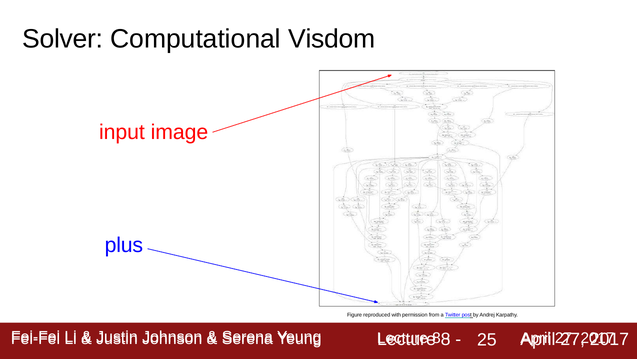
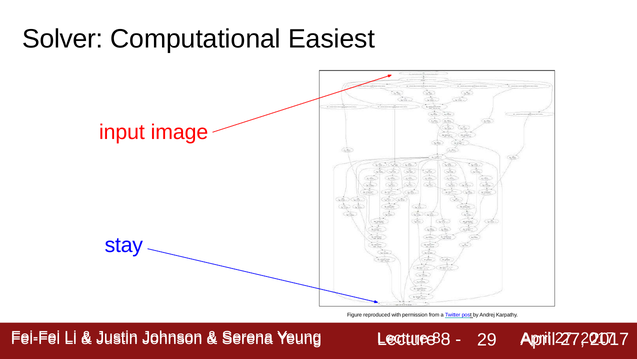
Visdom: Visdom -> Easiest (332, 39)
plus: plus -> stay (124, 245)
25: 25 -> 29 (487, 339)
